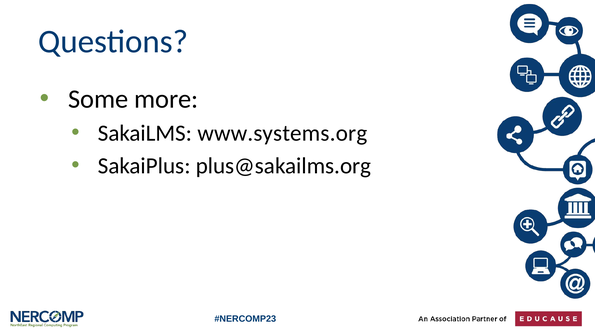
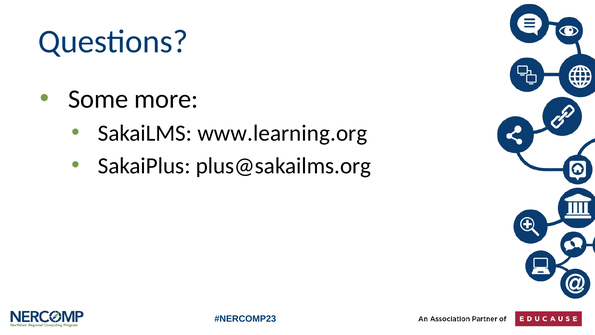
www.systems.org: www.systems.org -> www.learning.org (282, 133)
